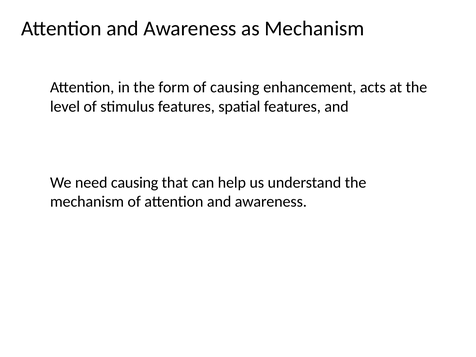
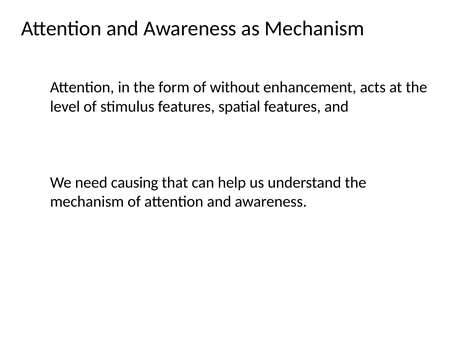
of causing: causing -> without (235, 87)
